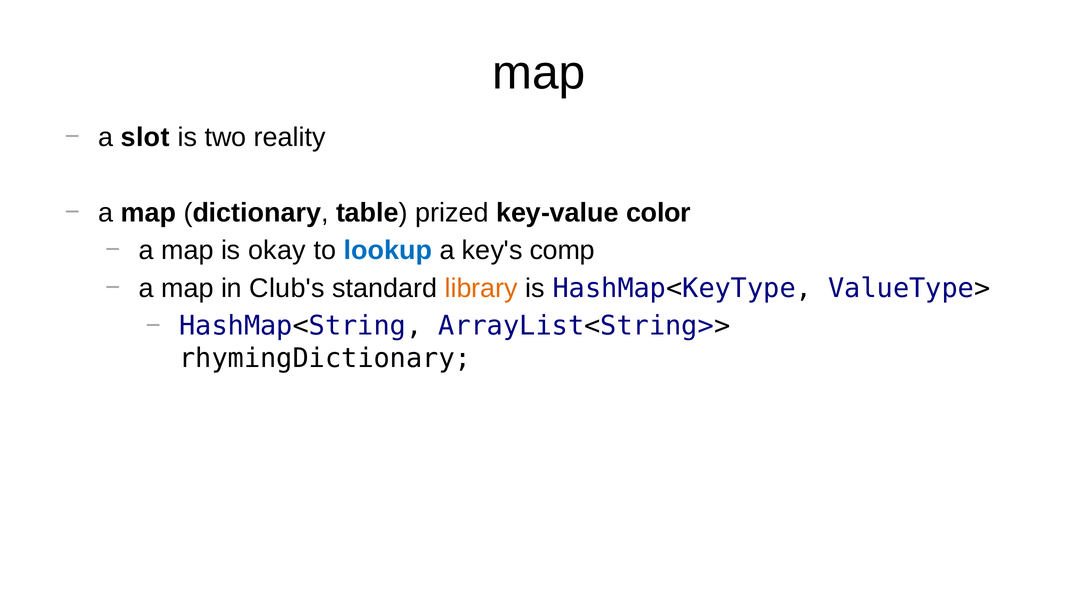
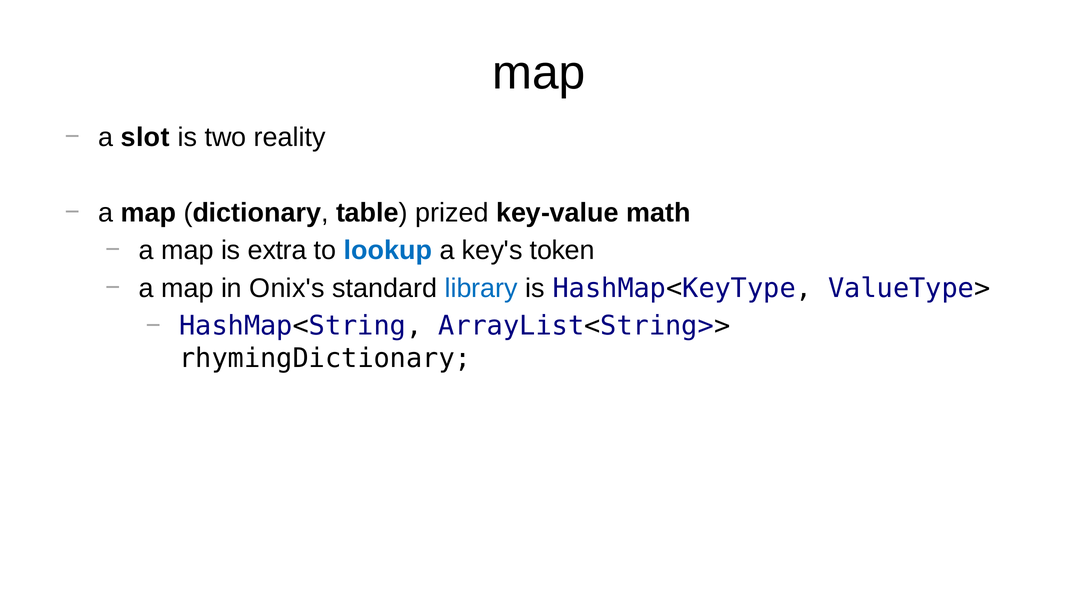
color: color -> math (658, 212)
okay: okay -> extra (277, 250)
comp: comp -> token (562, 250)
Club's: Club's -> Onix's (287, 288)
library colour: orange -> blue (481, 288)
